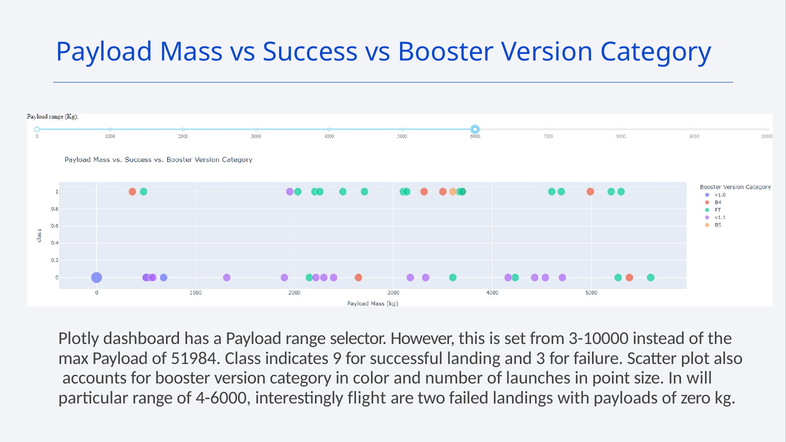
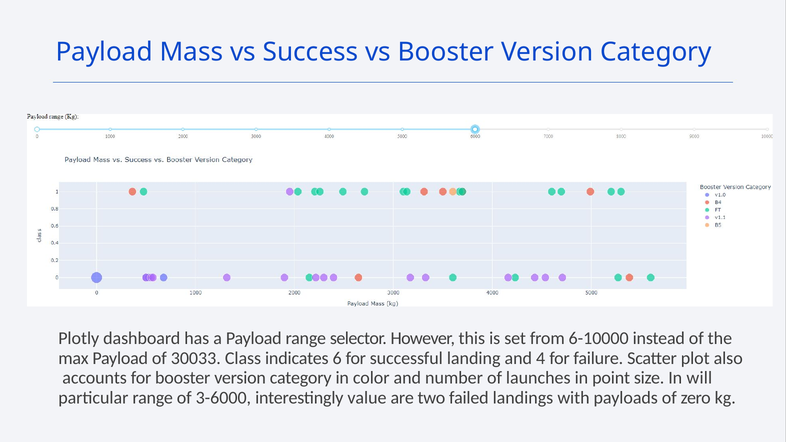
3-10000: 3-10000 -> 6-10000 (599, 338)
51984: 51984 -> 30033 (196, 358)
9: 9 -> 6 (337, 358)
3: 3 -> 4 (541, 358)
4-6000: 4-6000 -> 3-6000 (223, 398)
flight: flight -> value (367, 398)
